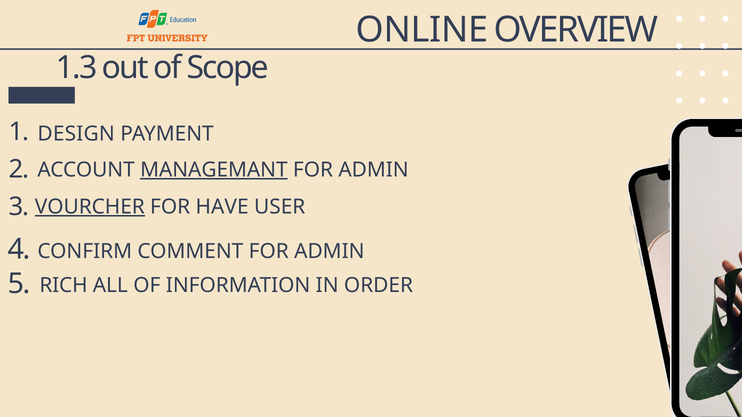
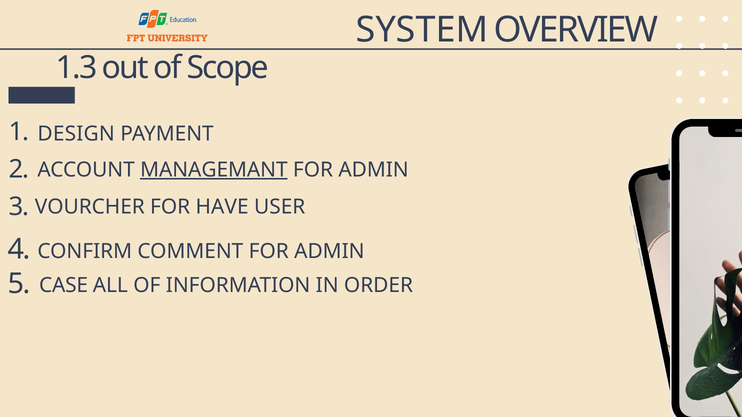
ONLINE: ONLINE -> SYSTEM (422, 30)
VOURCHER underline: present -> none (90, 207)
RICH: RICH -> CASE (64, 286)
